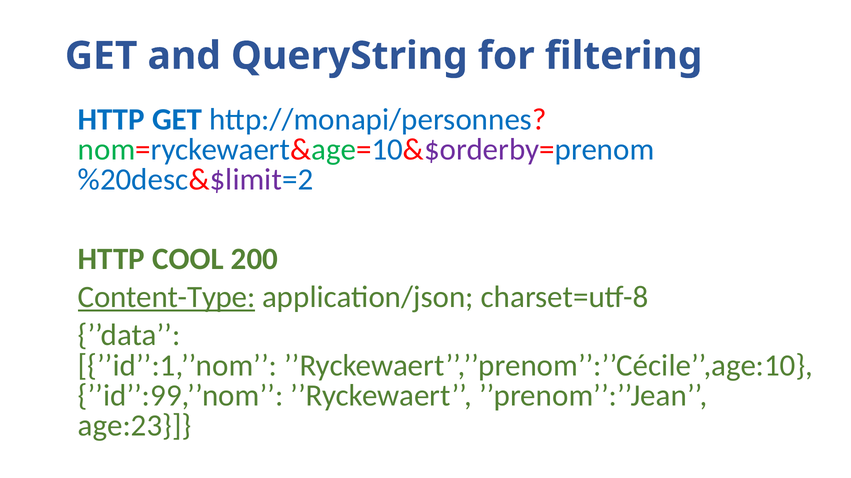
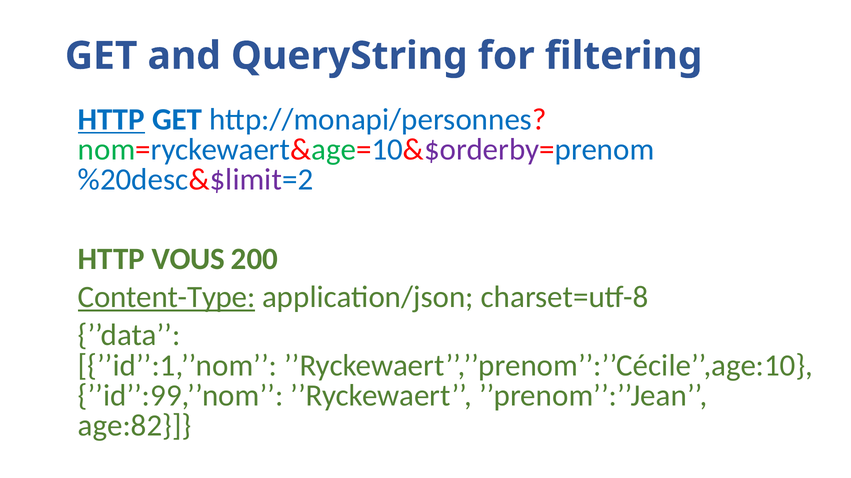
HTTP underline: none -> present (111, 120)
COOL: COOL -> VOUS (188, 259)
age:23: age:23 -> age:82 (135, 426)
